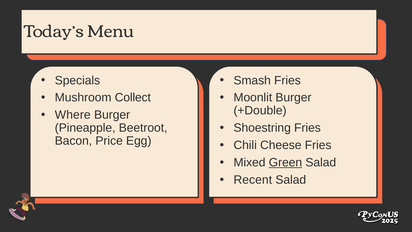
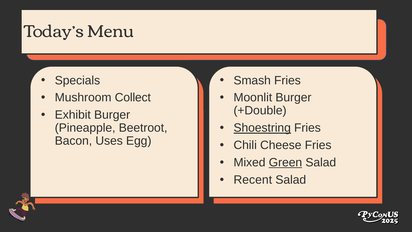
Where: Where -> Exhibit (73, 115)
Shoestring underline: none -> present (262, 128)
Price: Price -> Uses (109, 141)
